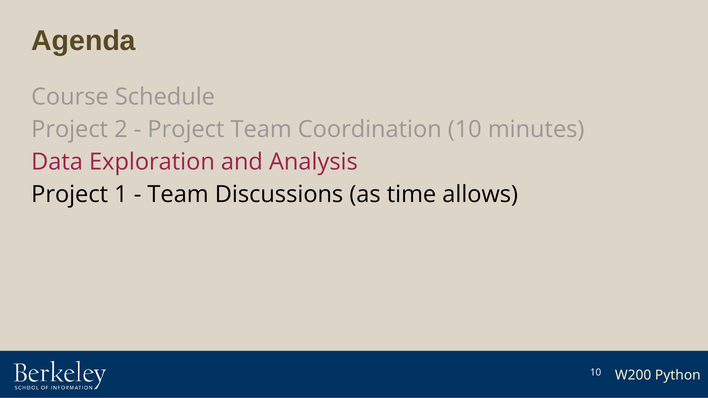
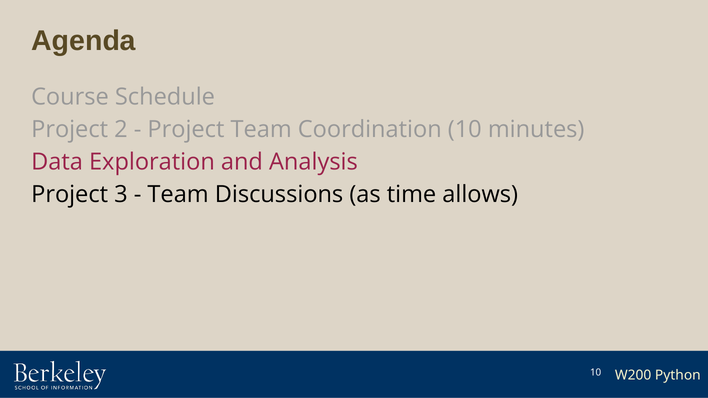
1: 1 -> 3 (121, 195)
